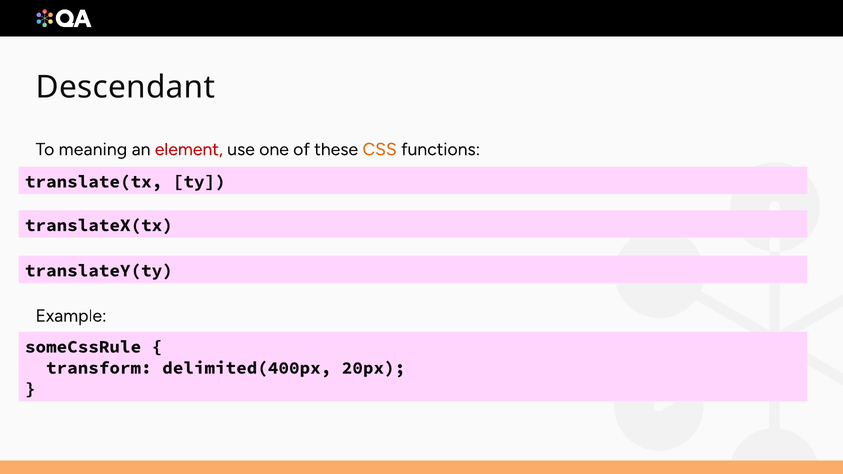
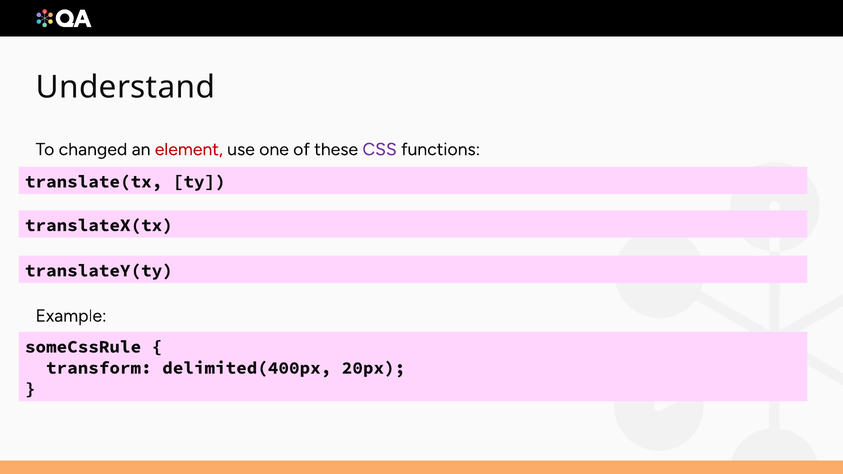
Descendant: Descendant -> Understand (125, 87)
meaning: meaning -> changed (93, 149)
CSS colour: orange -> purple (380, 149)
